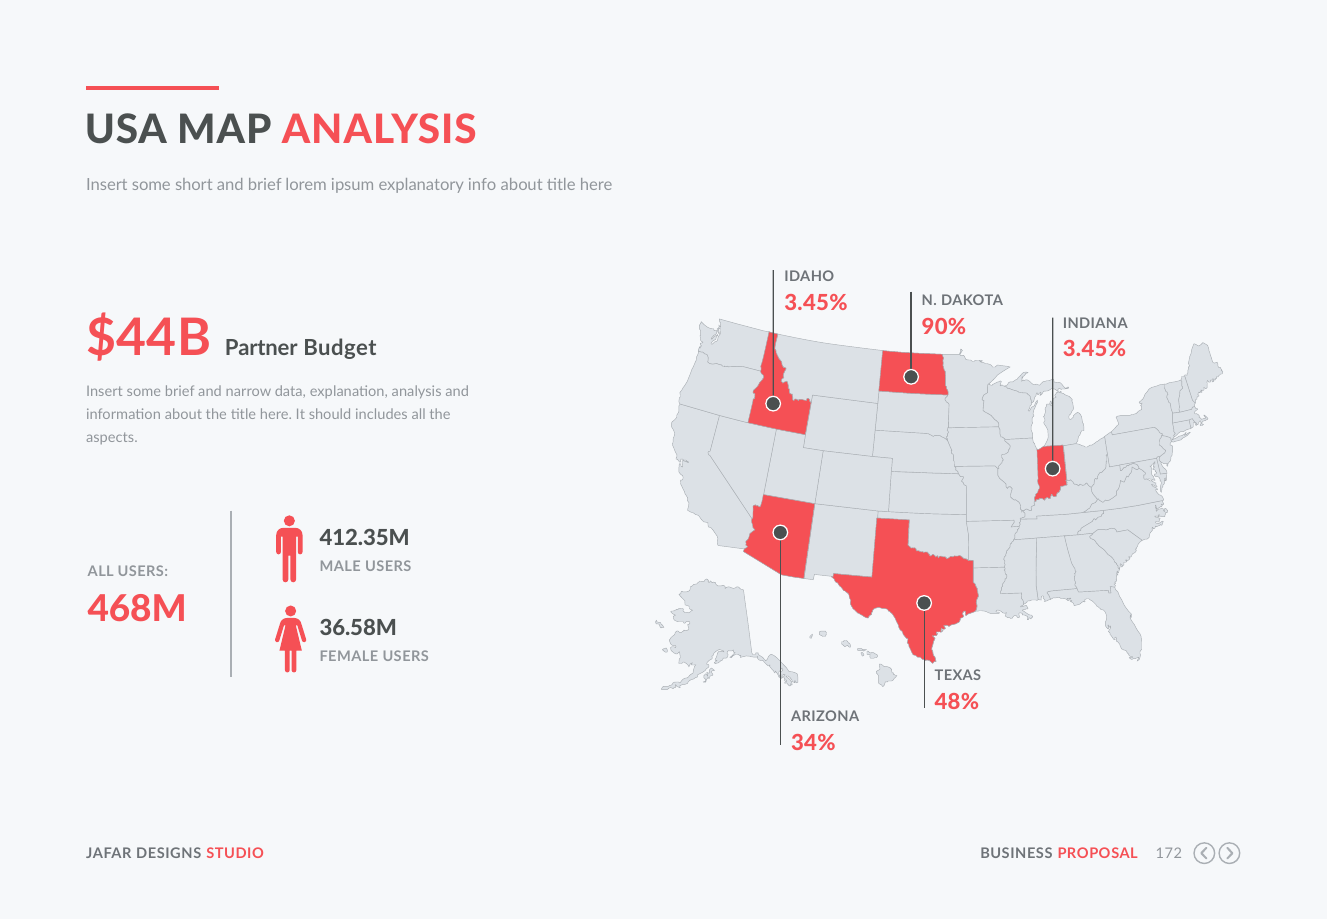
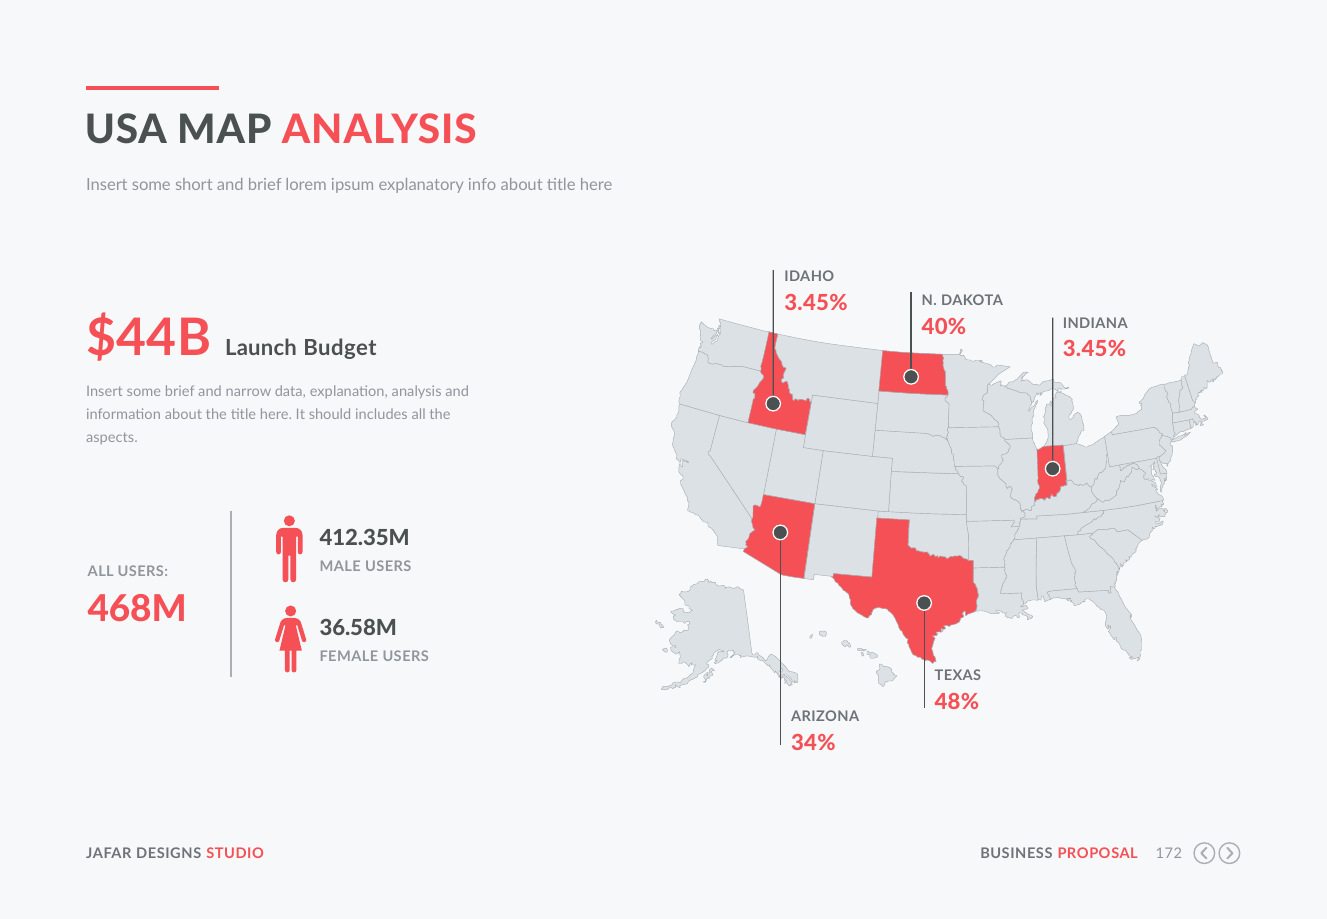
90%: 90% -> 40% (944, 327)
Partner: Partner -> Launch (261, 348)
